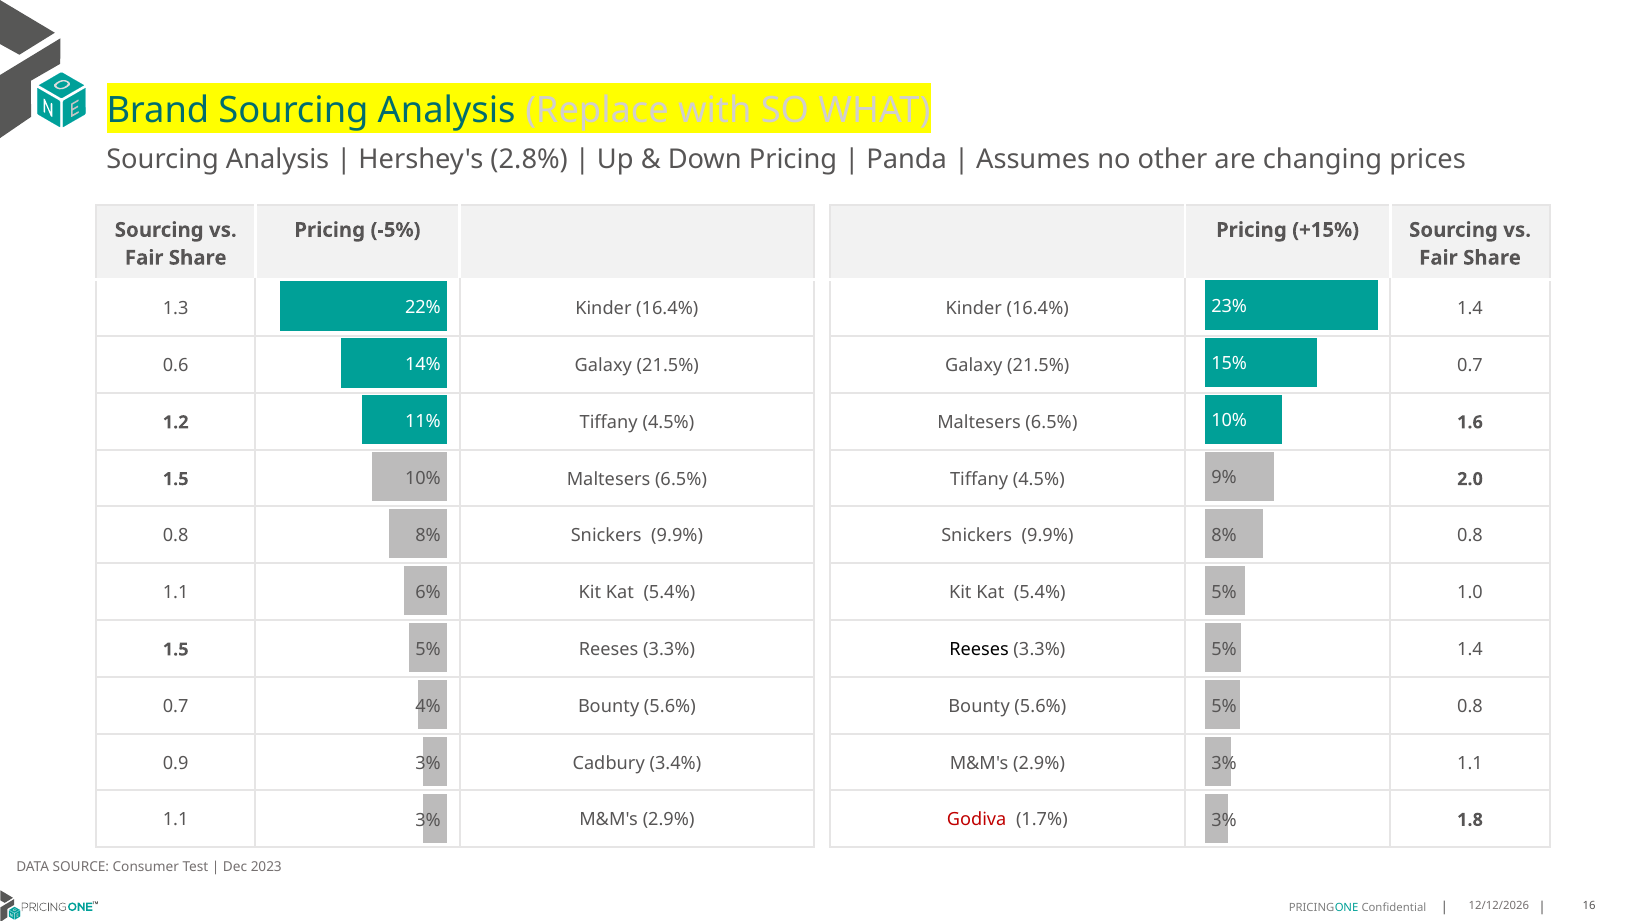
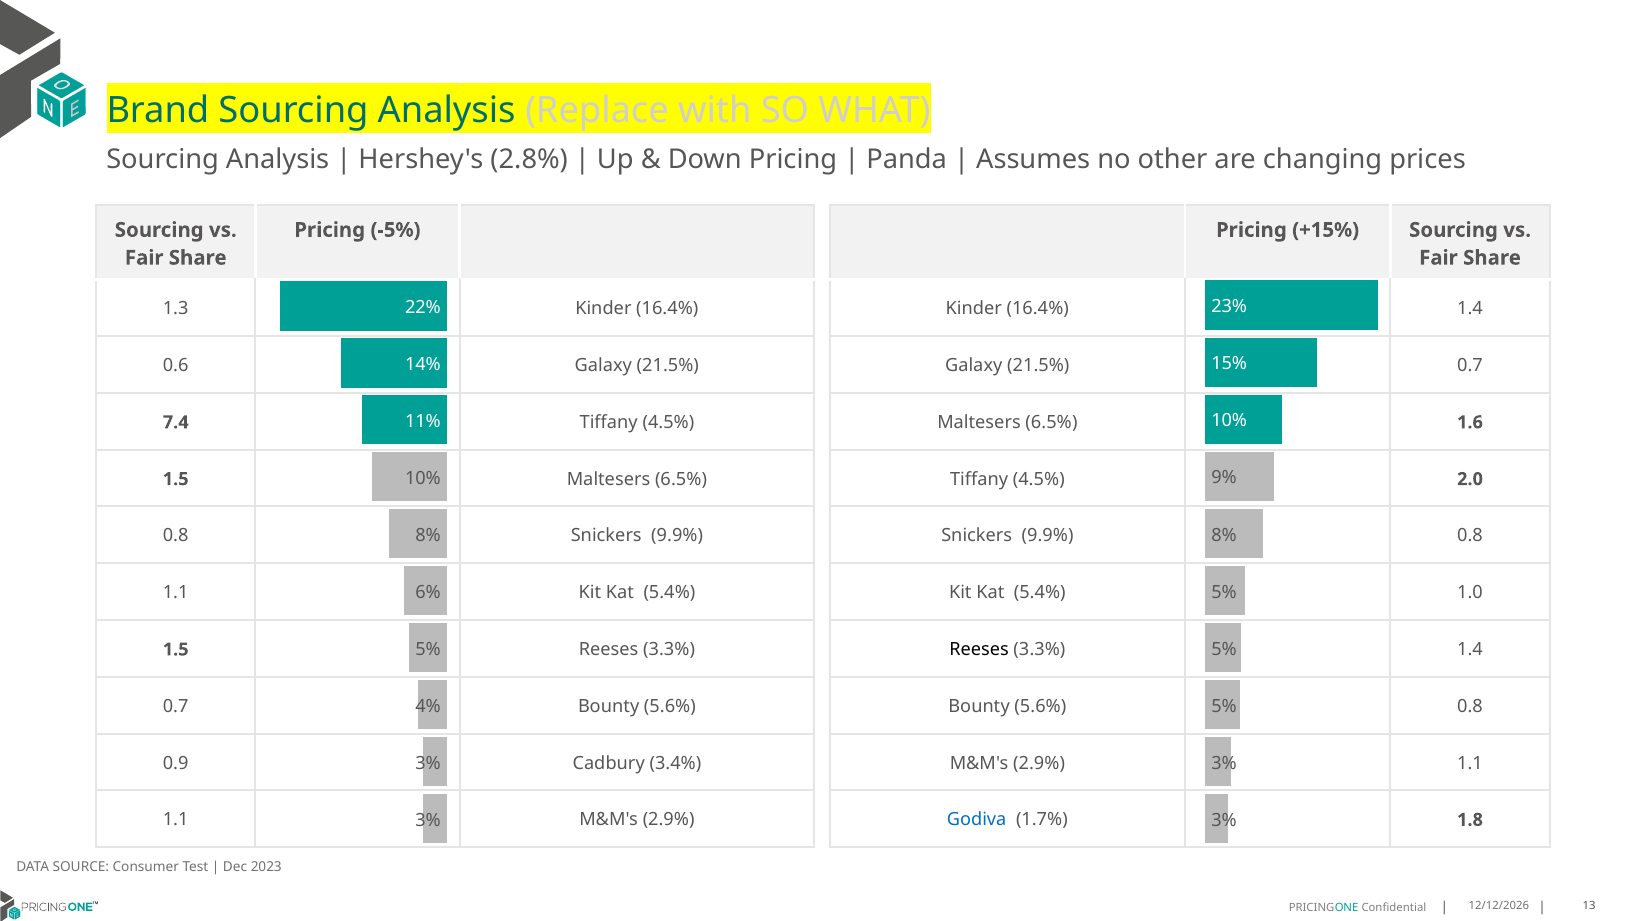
1.2: 1.2 -> 7.4 (176, 422)
Godiva colour: red -> blue (977, 819)
16: 16 -> 13 (1589, 905)
